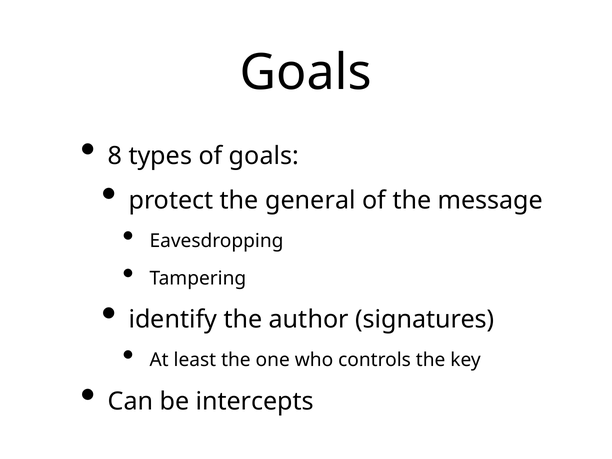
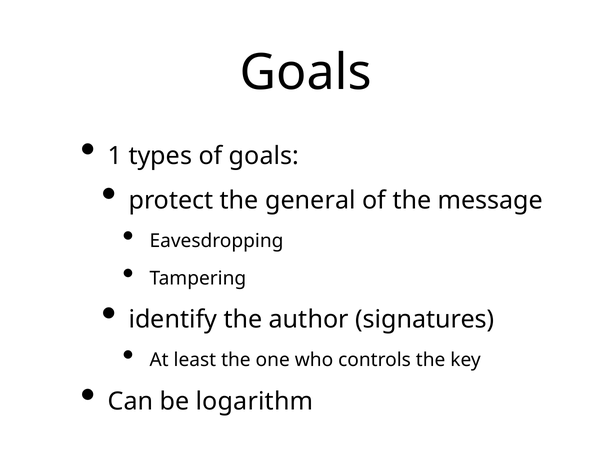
8: 8 -> 1 (115, 156)
intercepts: intercepts -> logarithm (255, 401)
